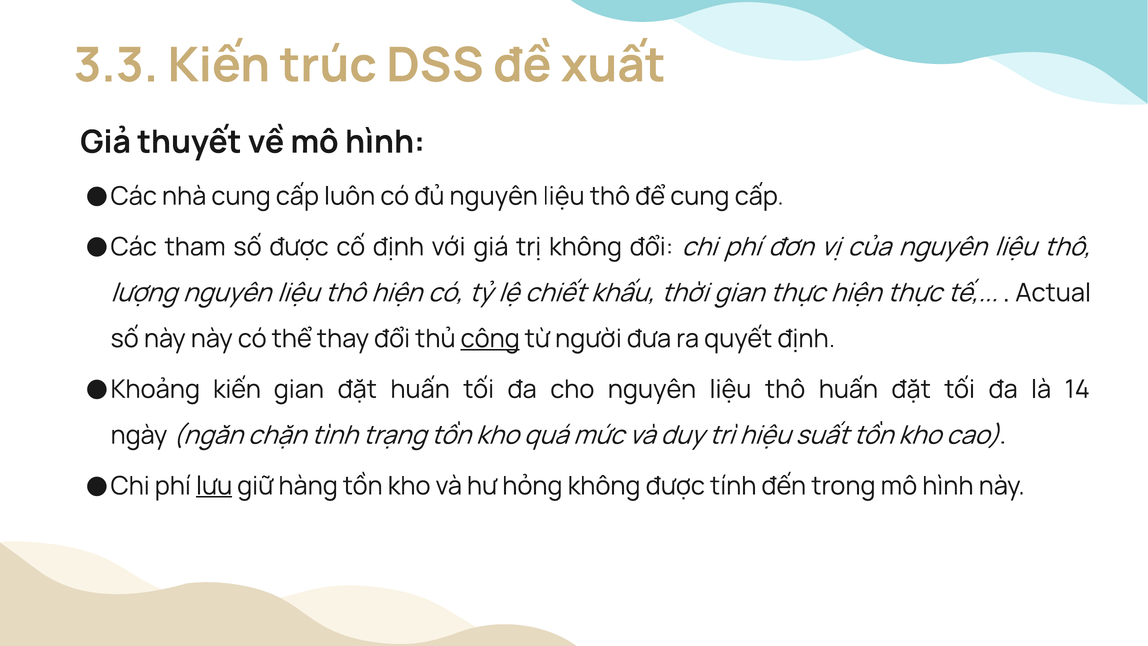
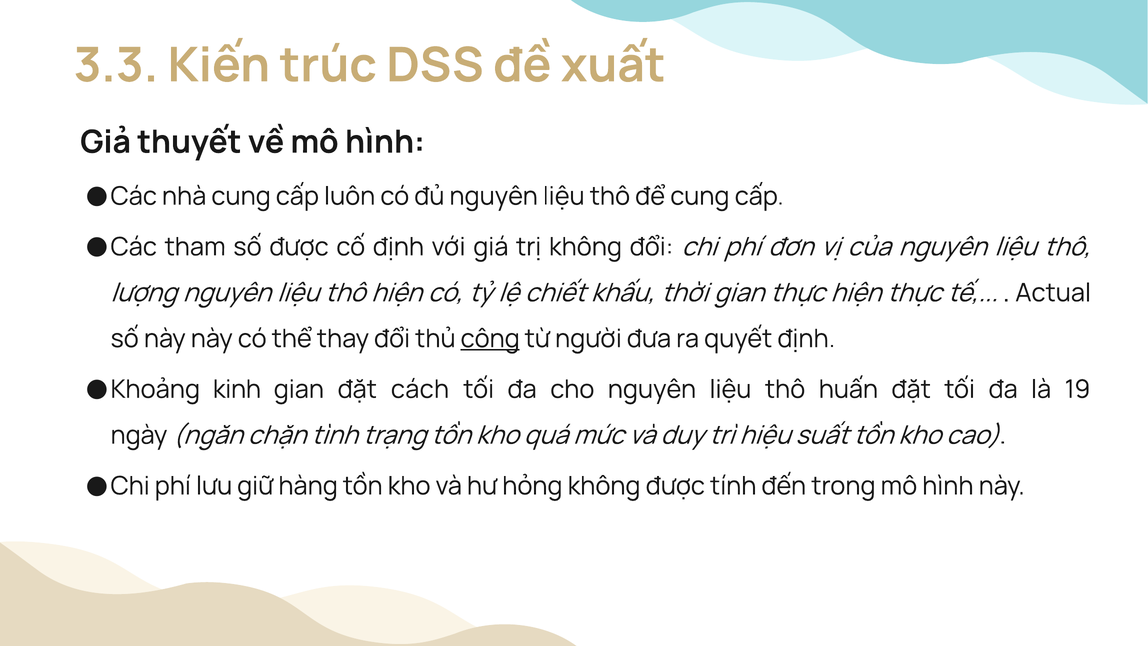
kiến: kiến -> kinh (237, 389)
đặt huấn: huấn -> cách (420, 389)
14: 14 -> 19 (1077, 389)
lưu underline: present -> none (214, 486)
